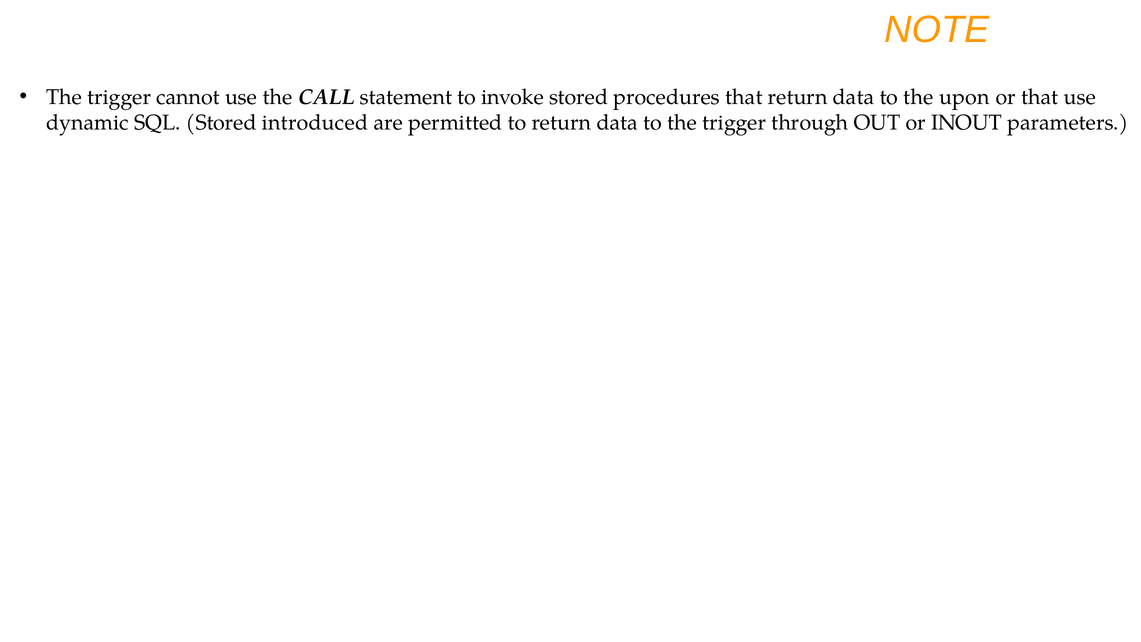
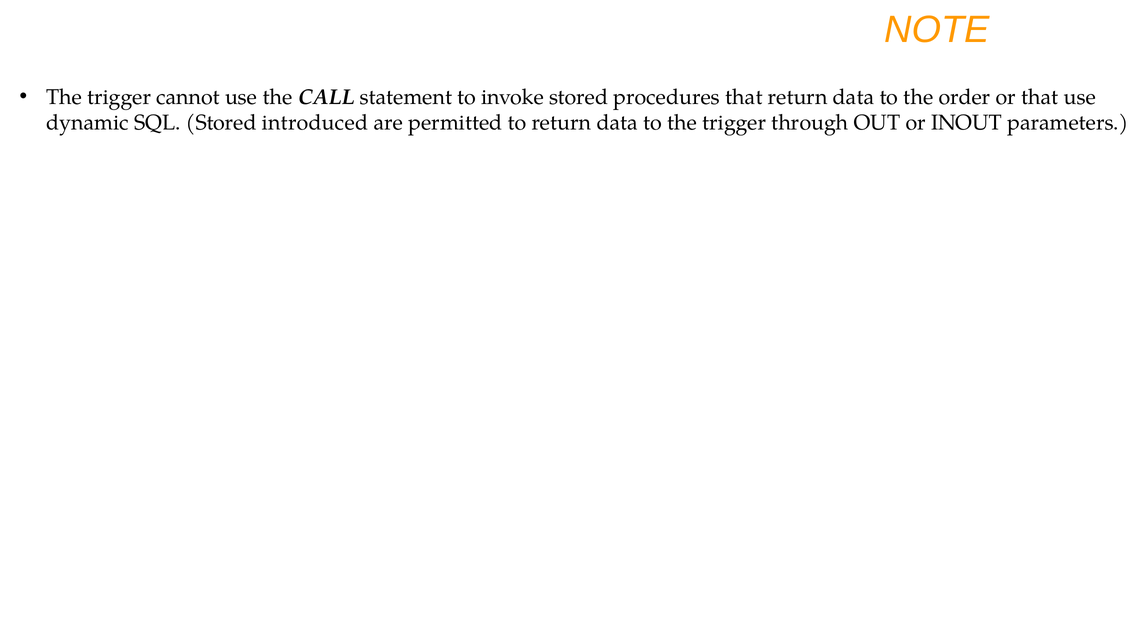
upon: upon -> order (964, 97)
